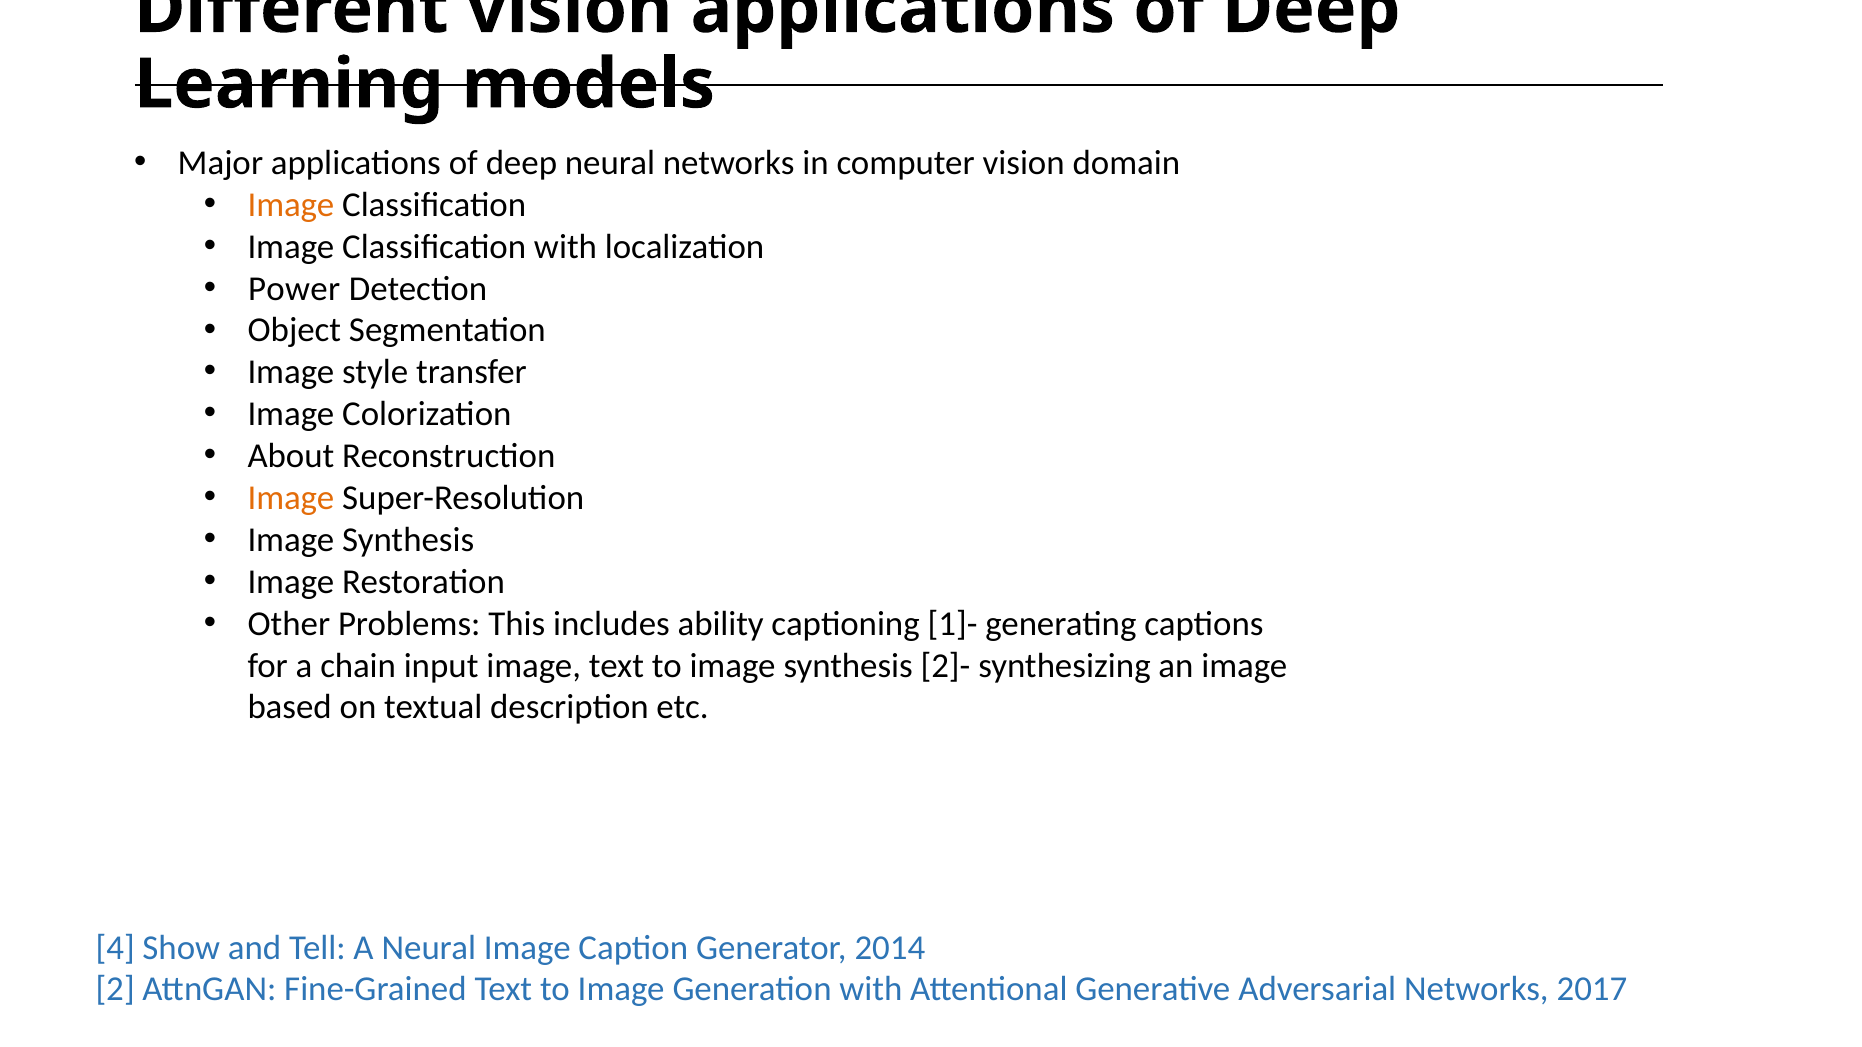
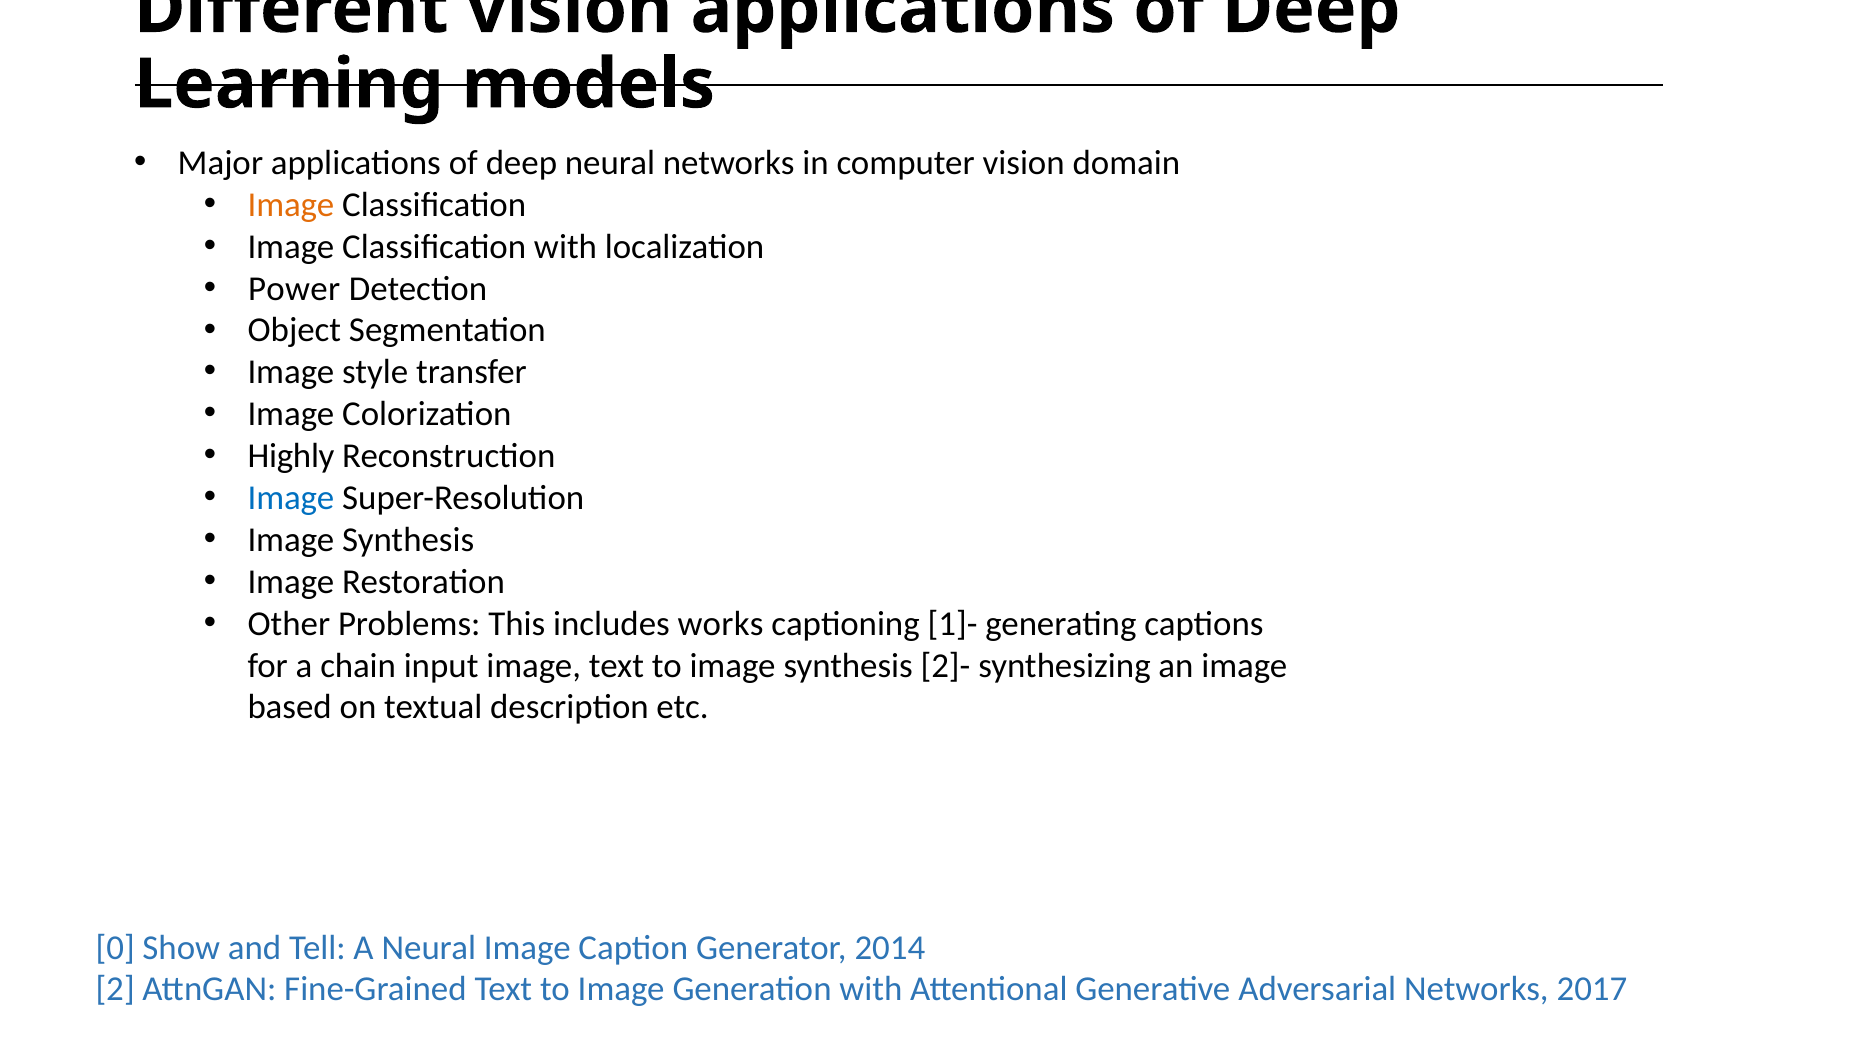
About: About -> Highly (291, 456)
Image colour: orange -> blue (291, 498)
ability: ability -> works (721, 624)
4: 4 -> 0 (115, 948)
